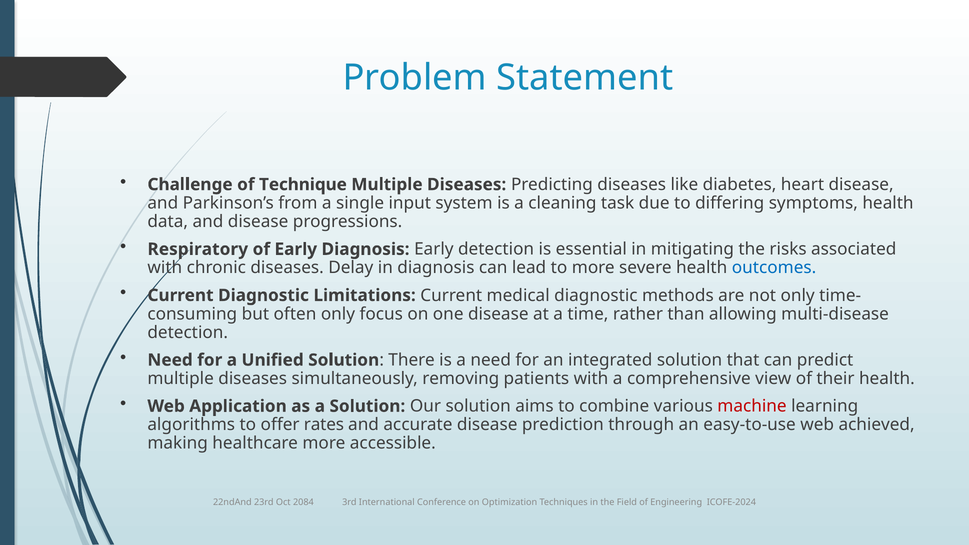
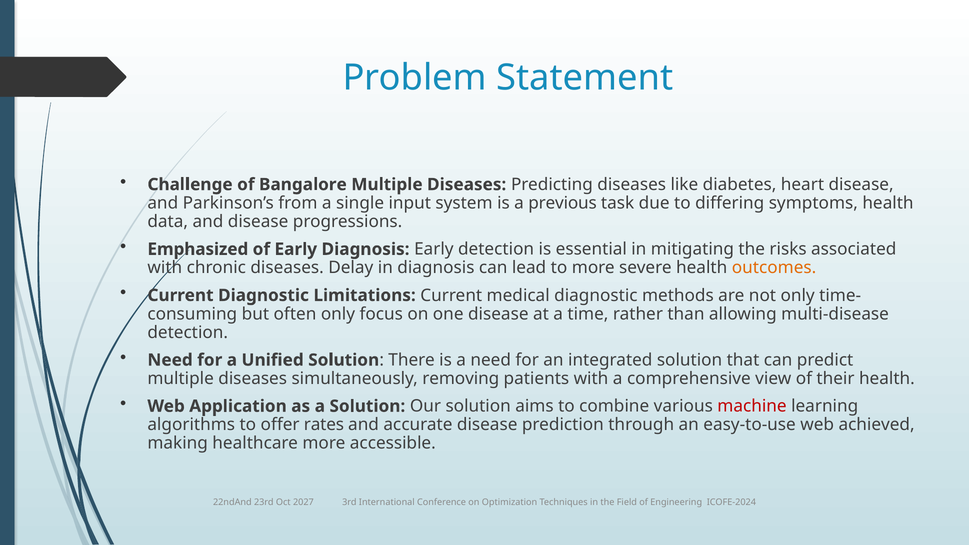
Technique: Technique -> Bangalore (303, 185)
cleaning: cleaning -> previous (563, 203)
Respiratory: Respiratory -> Emphasized (198, 249)
outcomes colour: blue -> orange (774, 268)
2084: 2084 -> 2027 (303, 502)
